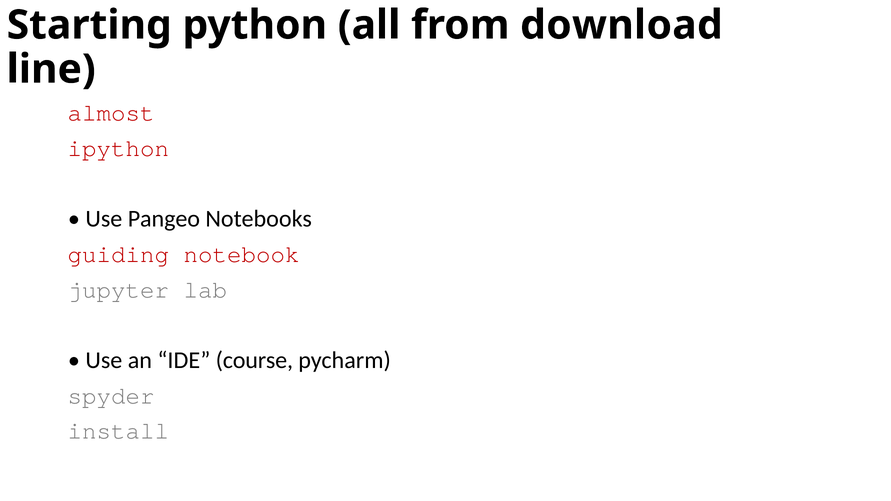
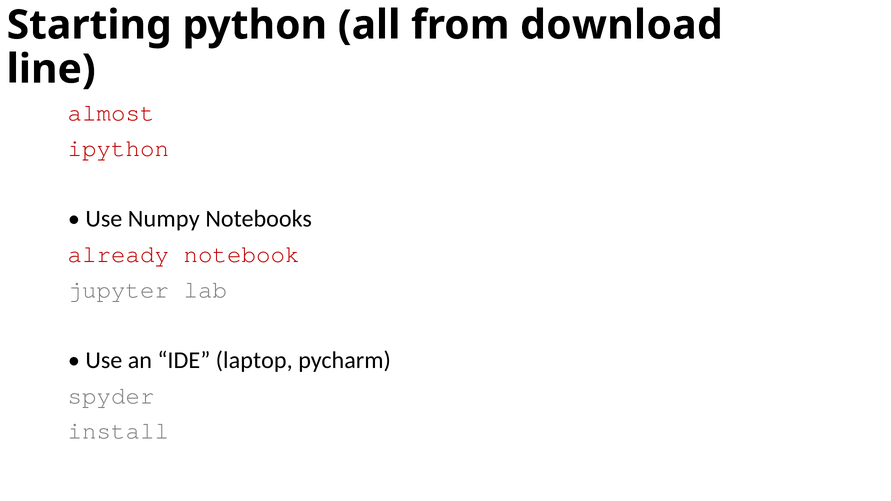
Pangeo: Pangeo -> Numpy (164, 219)
guiding: guiding -> already (119, 254)
course: course -> laptop (254, 360)
